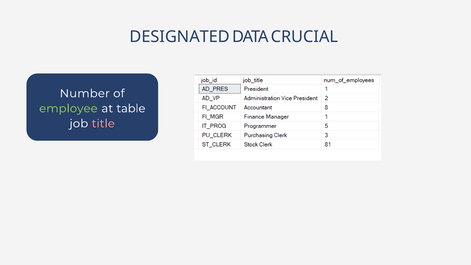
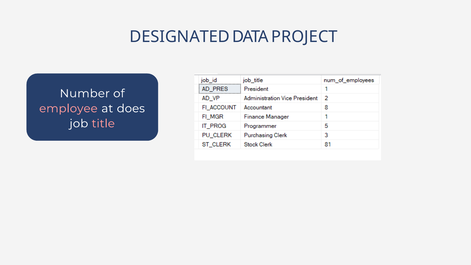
CRUCIAL: CRUCIAL -> PROJECT (304, 37)
employee colour: light green -> pink (68, 108)
table: table -> does (131, 108)
